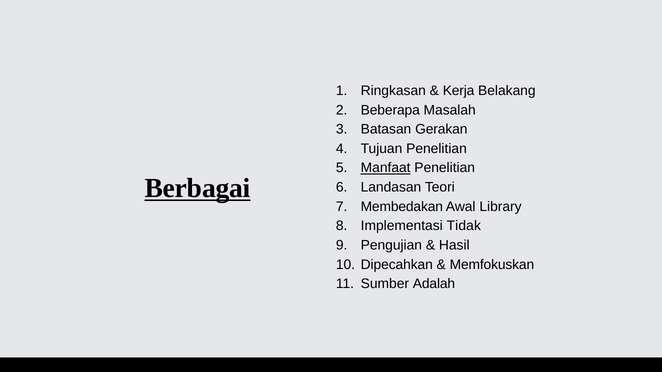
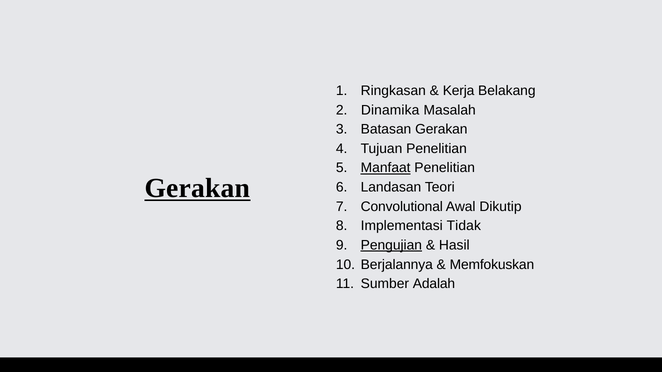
Beberapa: Beberapa -> Dinamika (390, 110)
Berbagai: Berbagai -> Gerakan (197, 188)
Membedakan: Membedakan -> Convolutional (402, 207)
Library: Library -> Dikutip (501, 207)
Pengujian underline: none -> present (391, 245)
Dipecahkan: Dipecahkan -> Berjalannya (397, 265)
